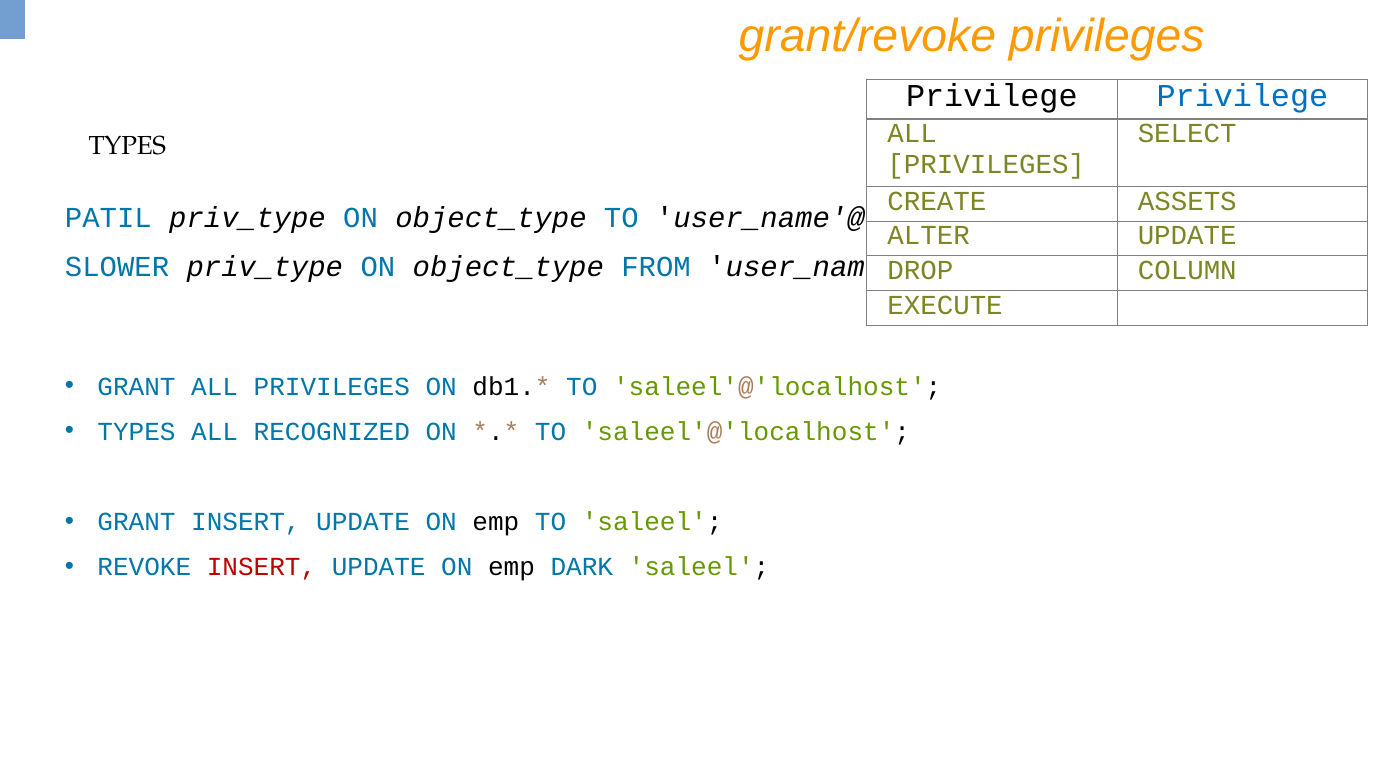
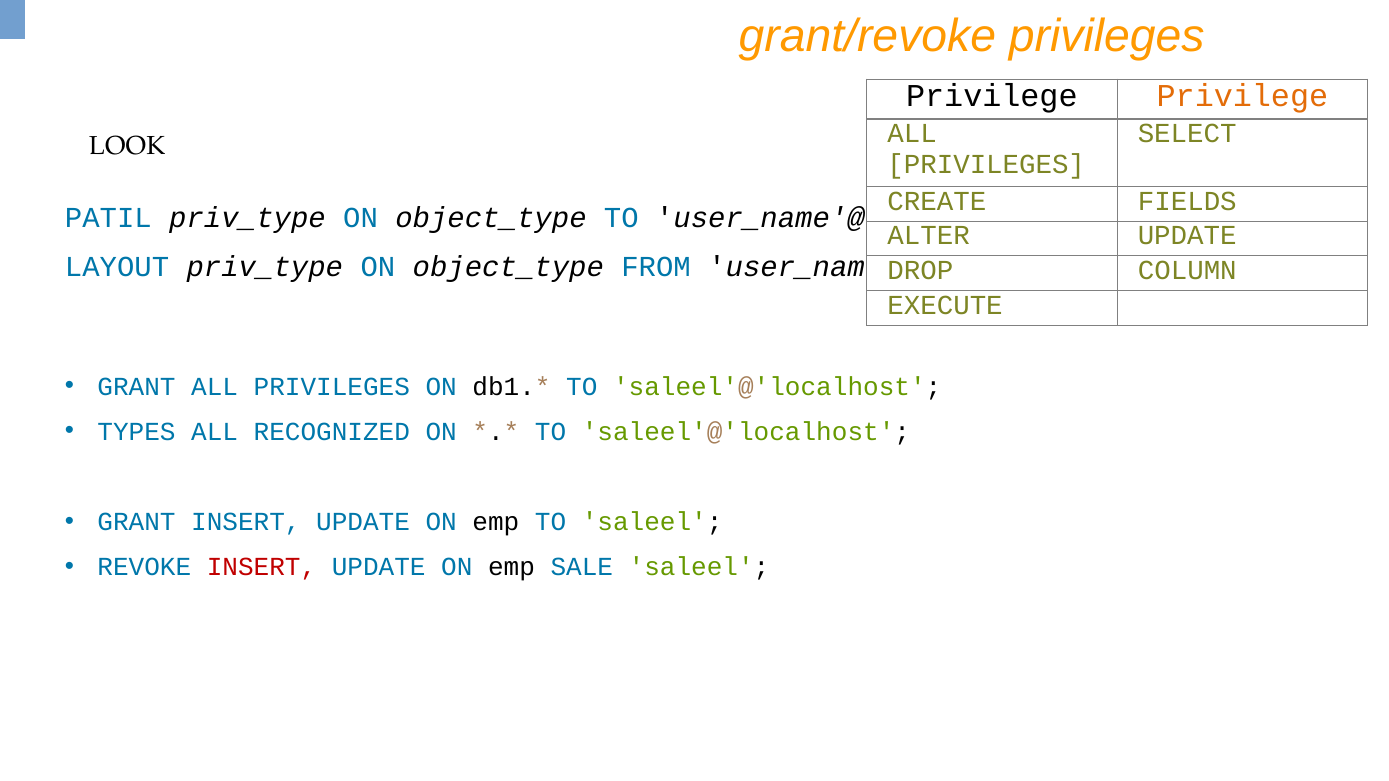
Privilege colour: blue -> orange (1242, 96)
TYPES: TYPES -> LOOK (127, 146)
ASSETS: ASSETS -> FIELDS (1187, 201)
SLOWER: SLOWER -> LAYOUT (117, 267)
DARK: DARK -> SALE (582, 567)
